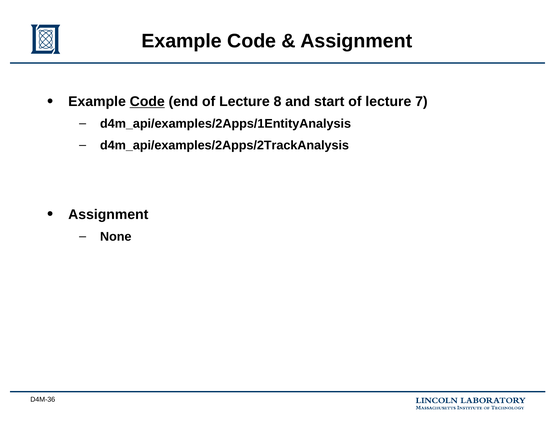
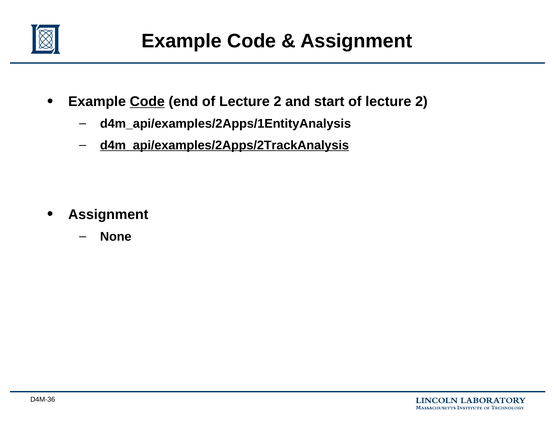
end of Lecture 8: 8 -> 2 (277, 102)
start of lecture 7: 7 -> 2 (421, 102)
d4m_api/examples/2Apps/2TrackAnalysis underline: none -> present (225, 145)
